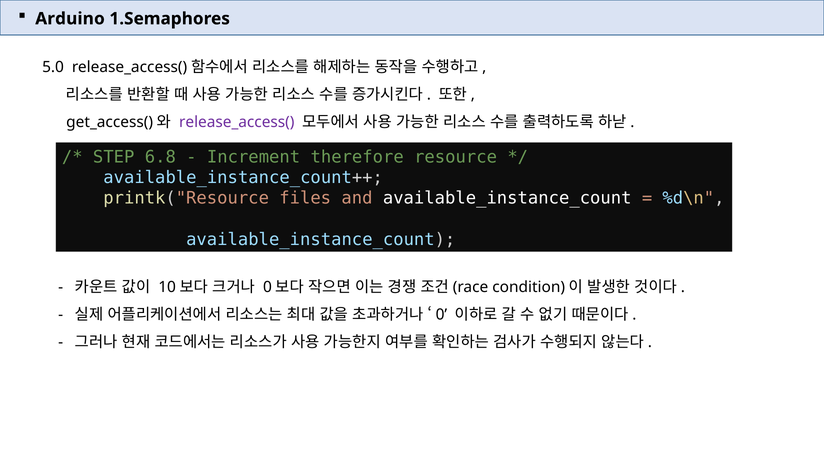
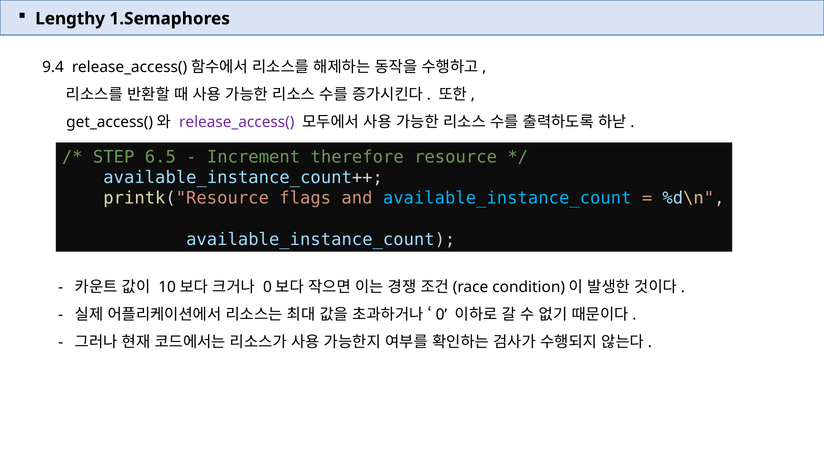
Arduino: Arduino -> Lengthy (70, 19)
5.0: 5.0 -> 9.4 (53, 67)
6.8: 6.8 -> 6.5 (160, 157)
files: files -> flags (305, 198)
available_instance_count colour: white -> light blue (507, 198)
